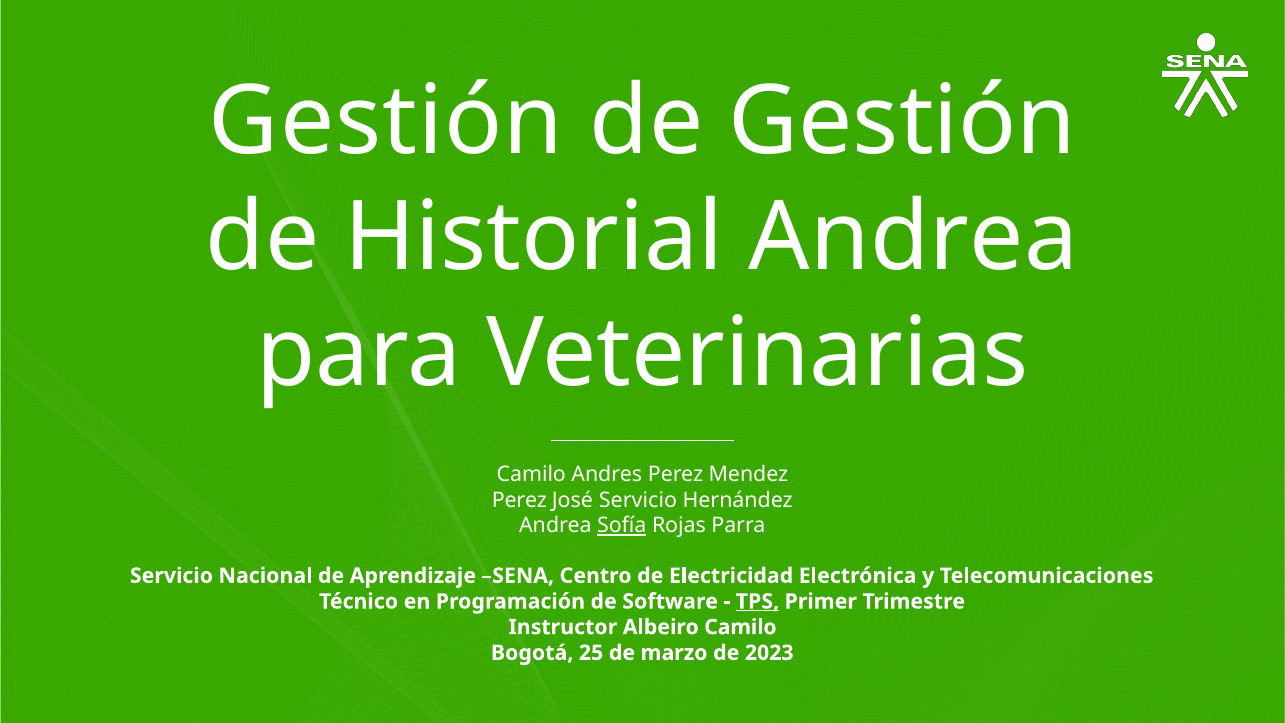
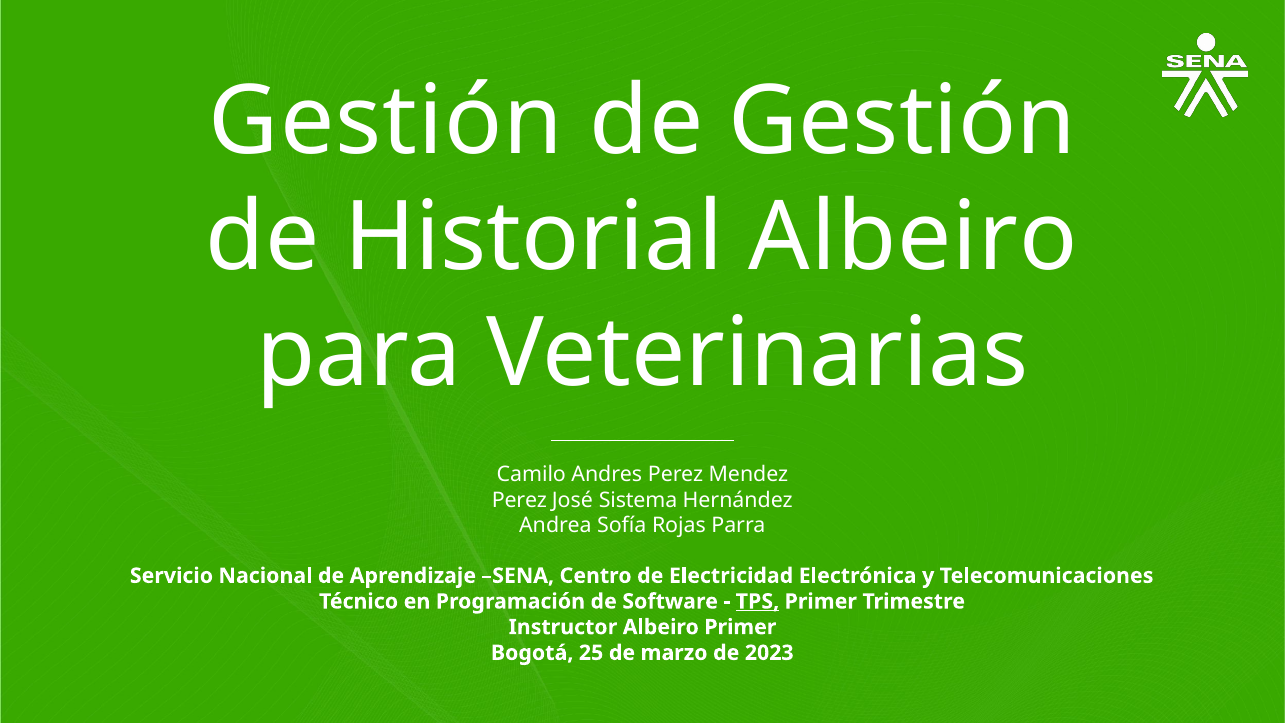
Historial Andrea: Andrea -> Albeiro (913, 238)
José Servicio: Servicio -> Sistema (638, 500)
Sofía underline: present -> none (622, 526)
Albeiro Camilo: Camilo -> Primer (740, 627)
